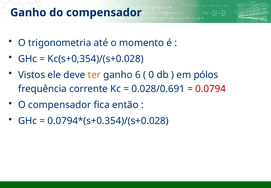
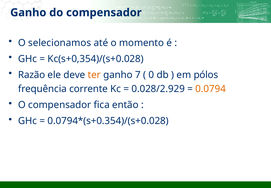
trigonometria: trigonometria -> selecionamos (60, 43)
Vistos: Vistos -> Razão (32, 75)
6: 6 -> 7 (138, 75)
0.028/0.691: 0.028/0.691 -> 0.028/2.929 (158, 89)
0.0794 colour: red -> orange (211, 89)
